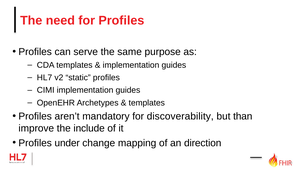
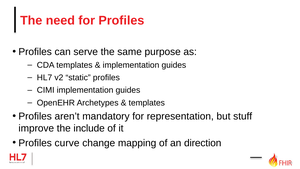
discoverability: discoverability -> representation (180, 116)
than: than -> stuff (243, 116)
under: under -> curve (67, 143)
